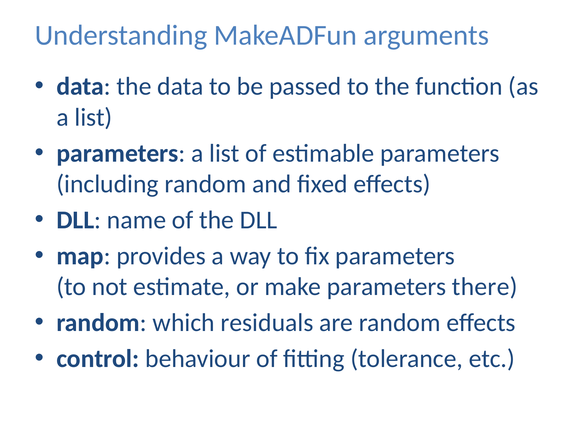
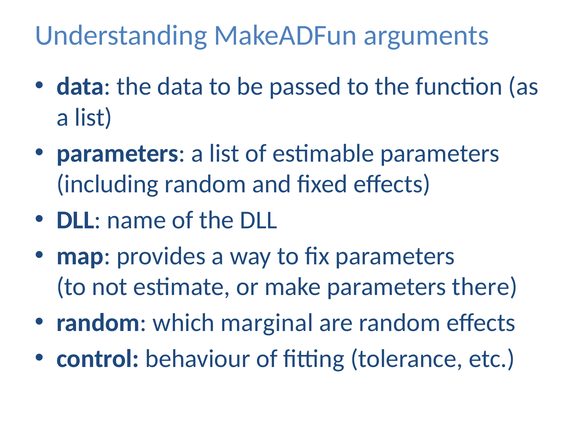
residuals: residuals -> marginal (267, 323)
